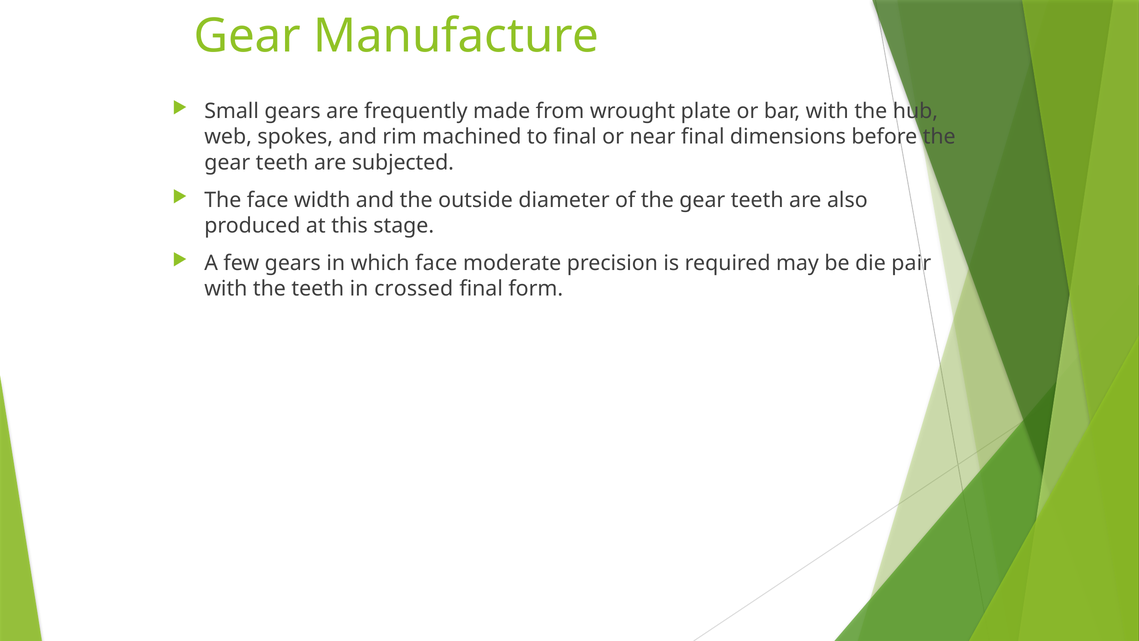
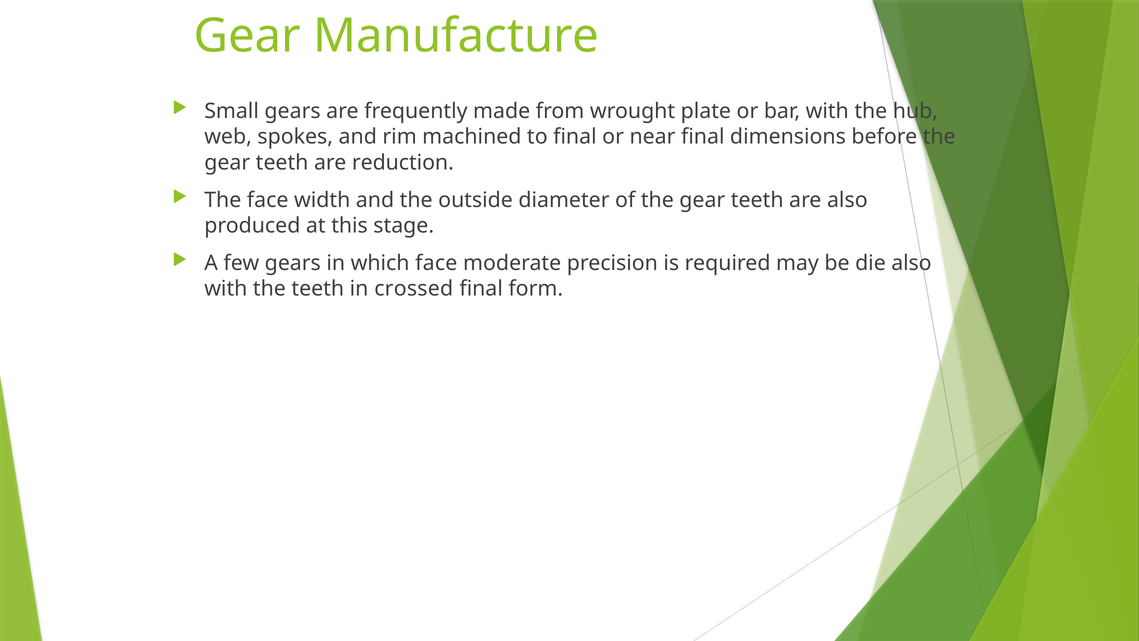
subjected: subjected -> reduction (403, 162)
die pair: pair -> also (911, 263)
